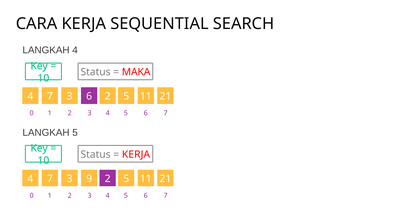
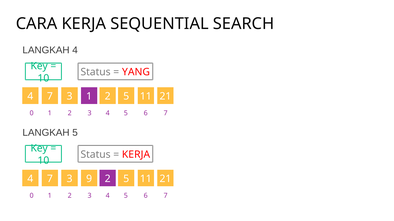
MAKA: MAKA -> YANG (136, 72)
3 6: 6 -> 1 (89, 97)
